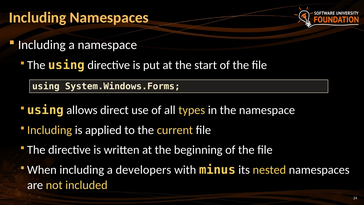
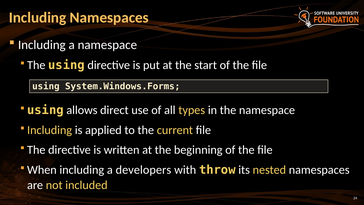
minus: minus -> throw (217, 170)
